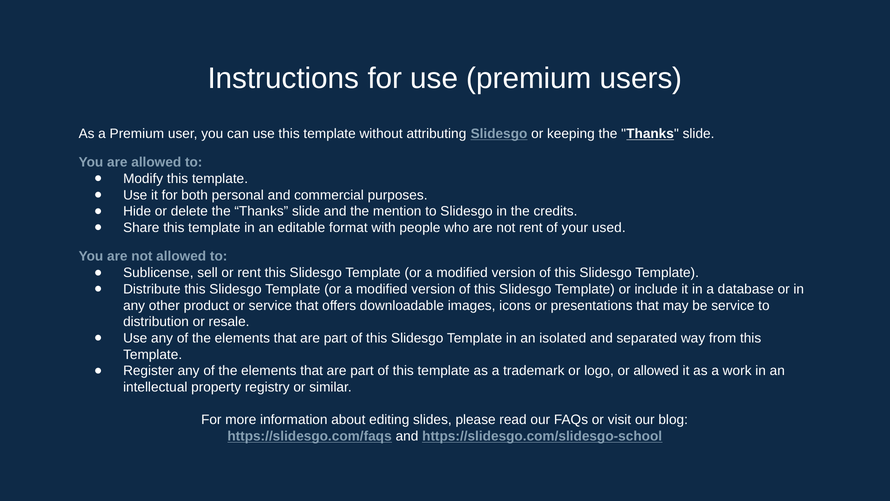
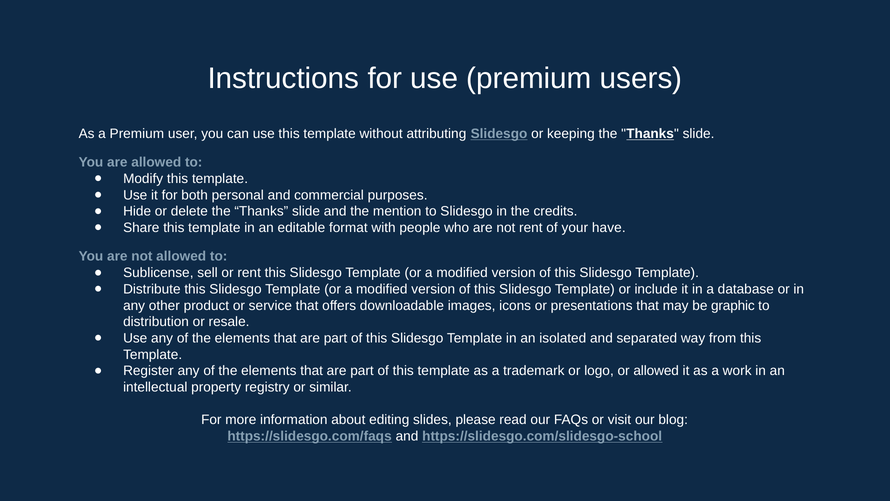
used: used -> have (609, 228)
be service: service -> graphic (733, 305)
